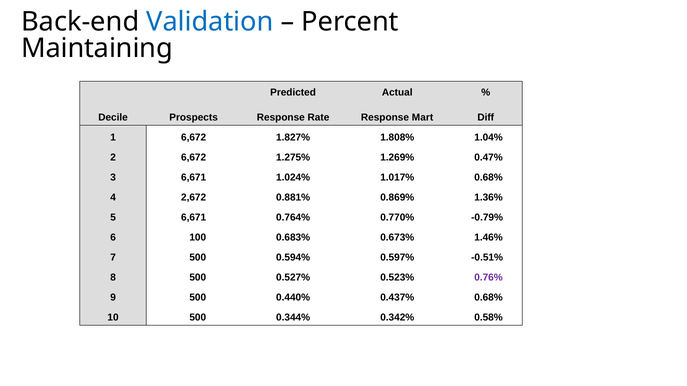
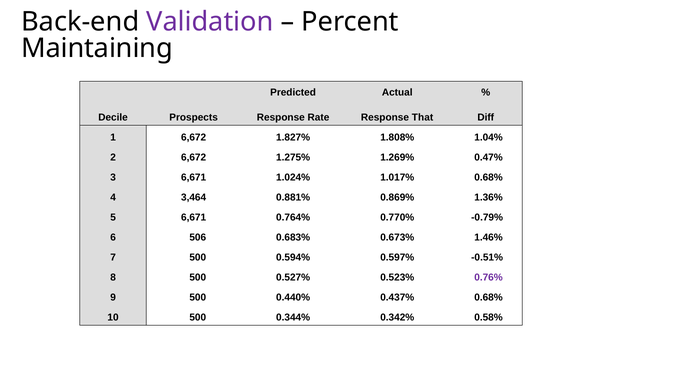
Validation colour: blue -> purple (210, 22)
Mart: Mart -> That (423, 117)
2,672: 2,672 -> 3,464 (194, 197)
100: 100 -> 506 (198, 238)
